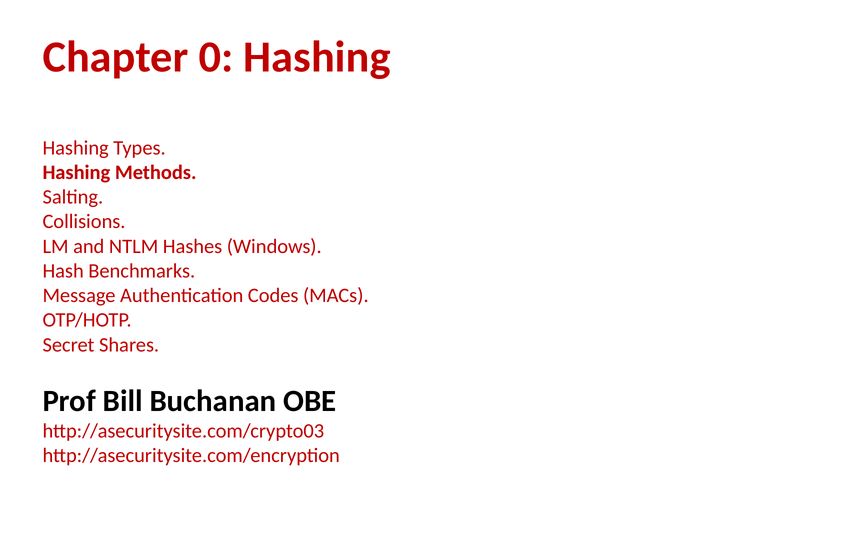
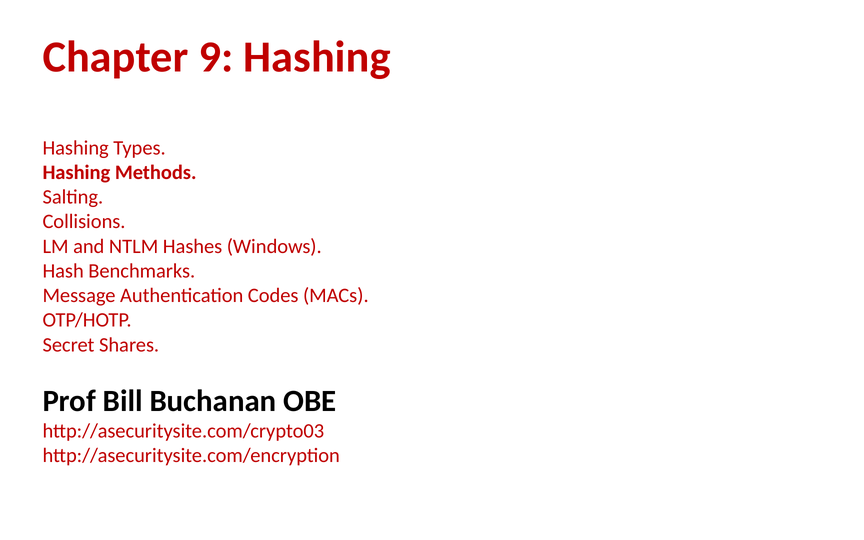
0: 0 -> 9 (216, 57)
